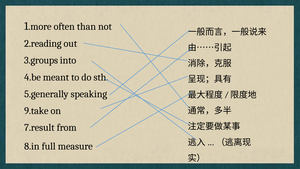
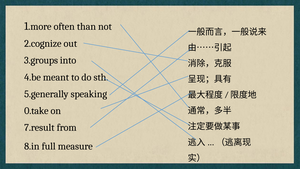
2.reading: 2.reading -> 2.cognize (43, 44)
9.take: 9.take -> 0.take (36, 111)
